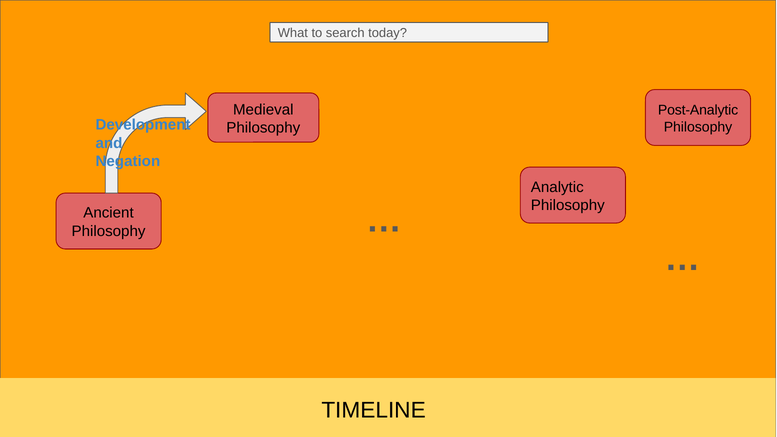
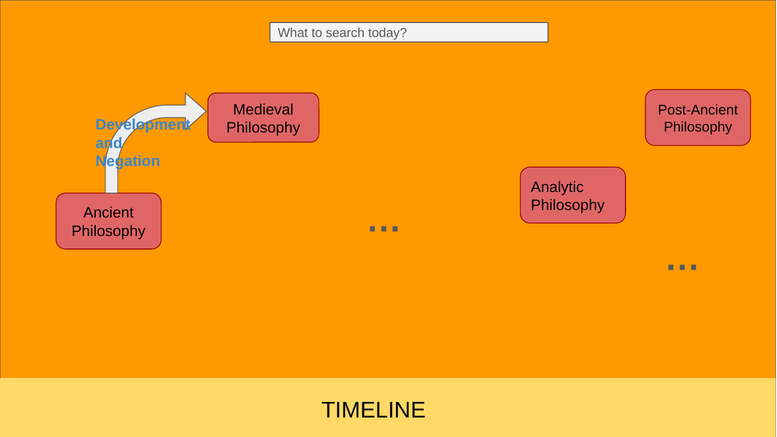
Post-Analytic: Post-Analytic -> Post-Ancient (698, 110)
